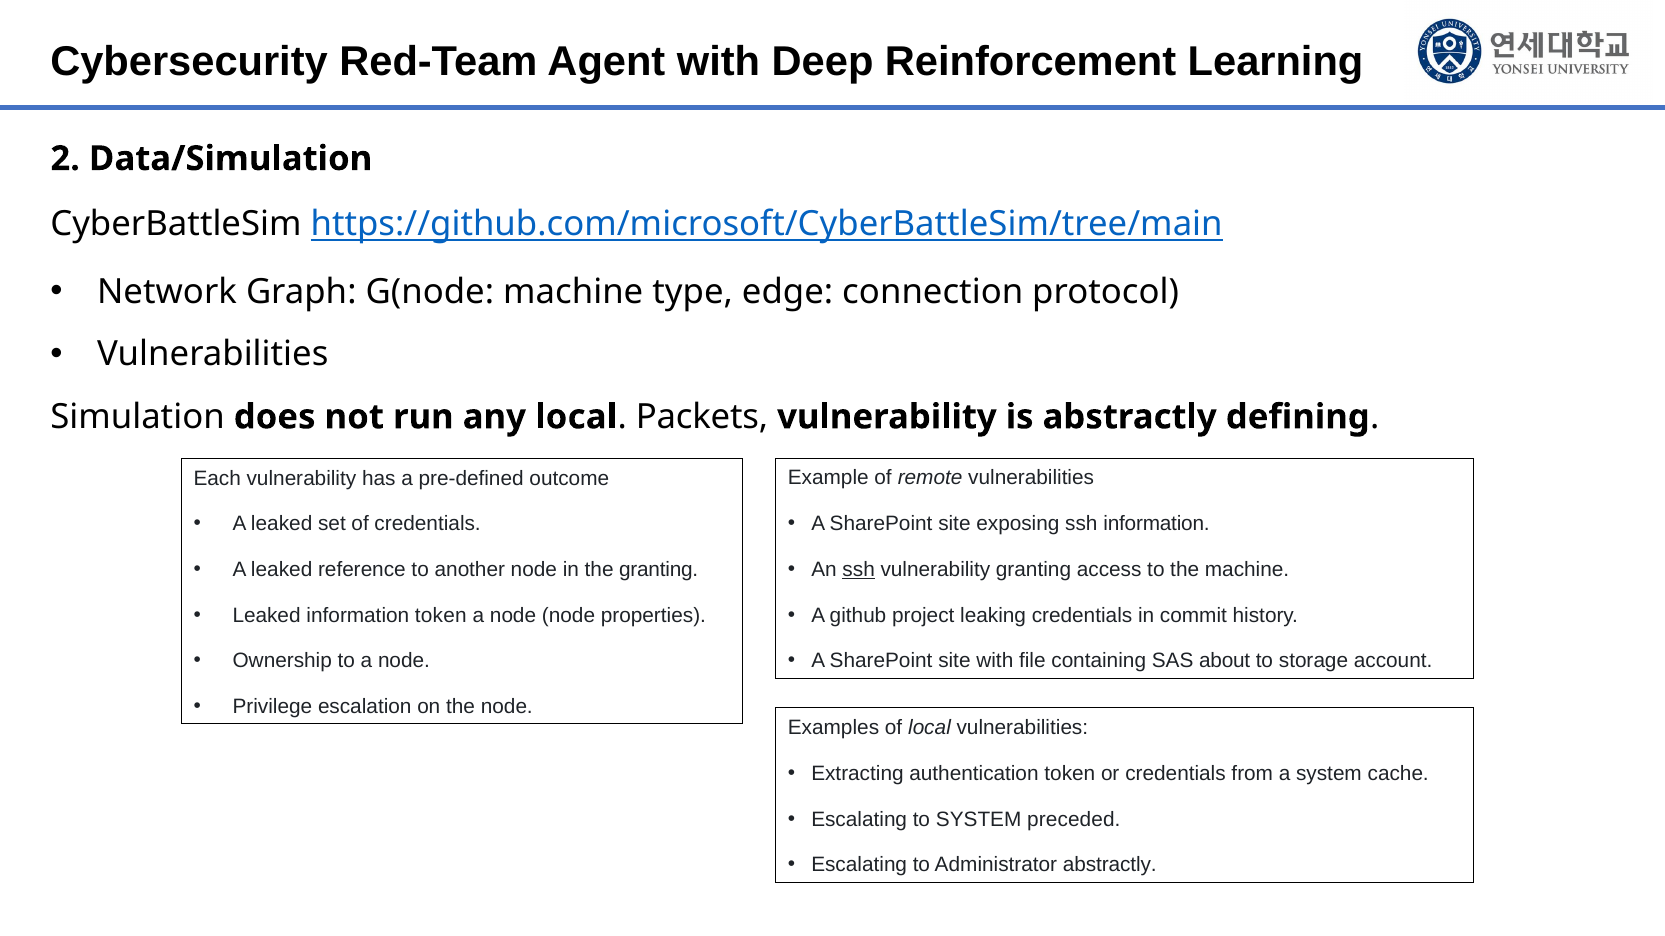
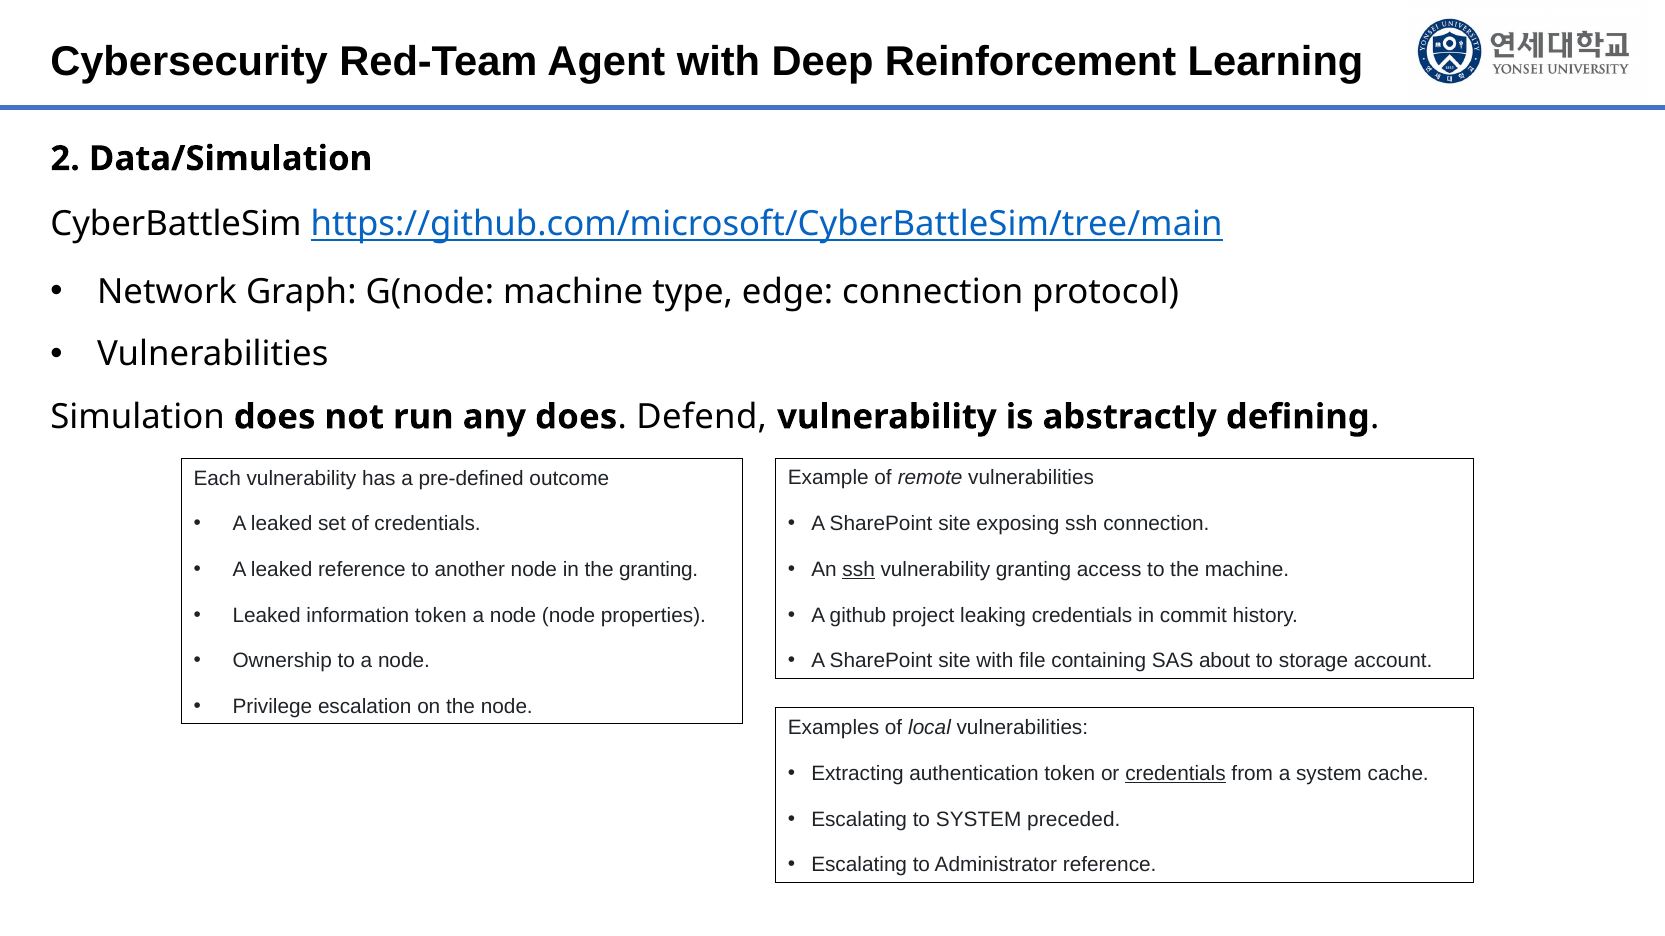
any local: local -> does (576, 417)
Packets: Packets -> Defend (702, 417)
ssh information: information -> connection (1156, 524)
credentials underline: none -> present (1176, 774)
Administrator abstractly: abstractly -> reference (1110, 866)
